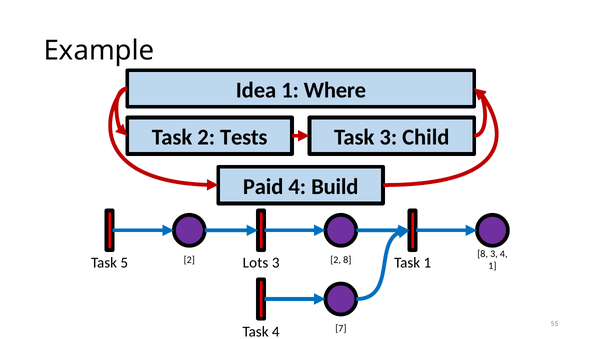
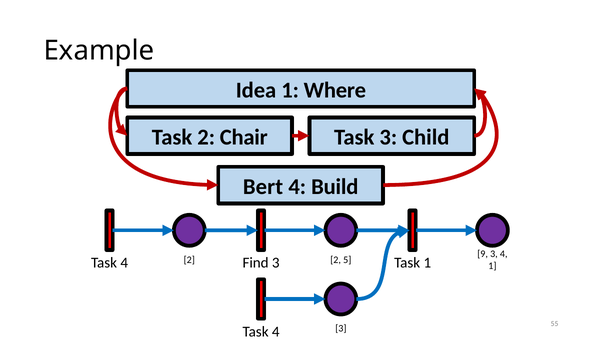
Tests: Tests -> Chair (244, 137)
Paid: Paid -> Bert (263, 186)
8: 8 -> 9 (483, 253)
5: 5 -> 4 (124, 263)
Lots: Lots -> Find (256, 263)
2 8: 8 -> 5 (347, 260)
7: 7 -> 3 (341, 328)
